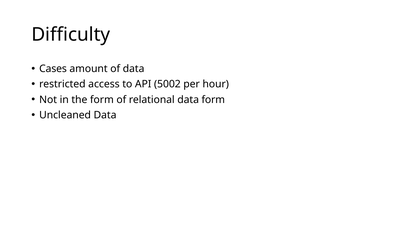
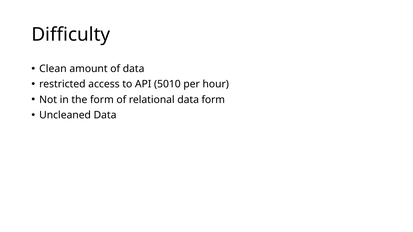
Cases: Cases -> Clean (53, 69)
5002: 5002 -> 5010 (167, 84)
